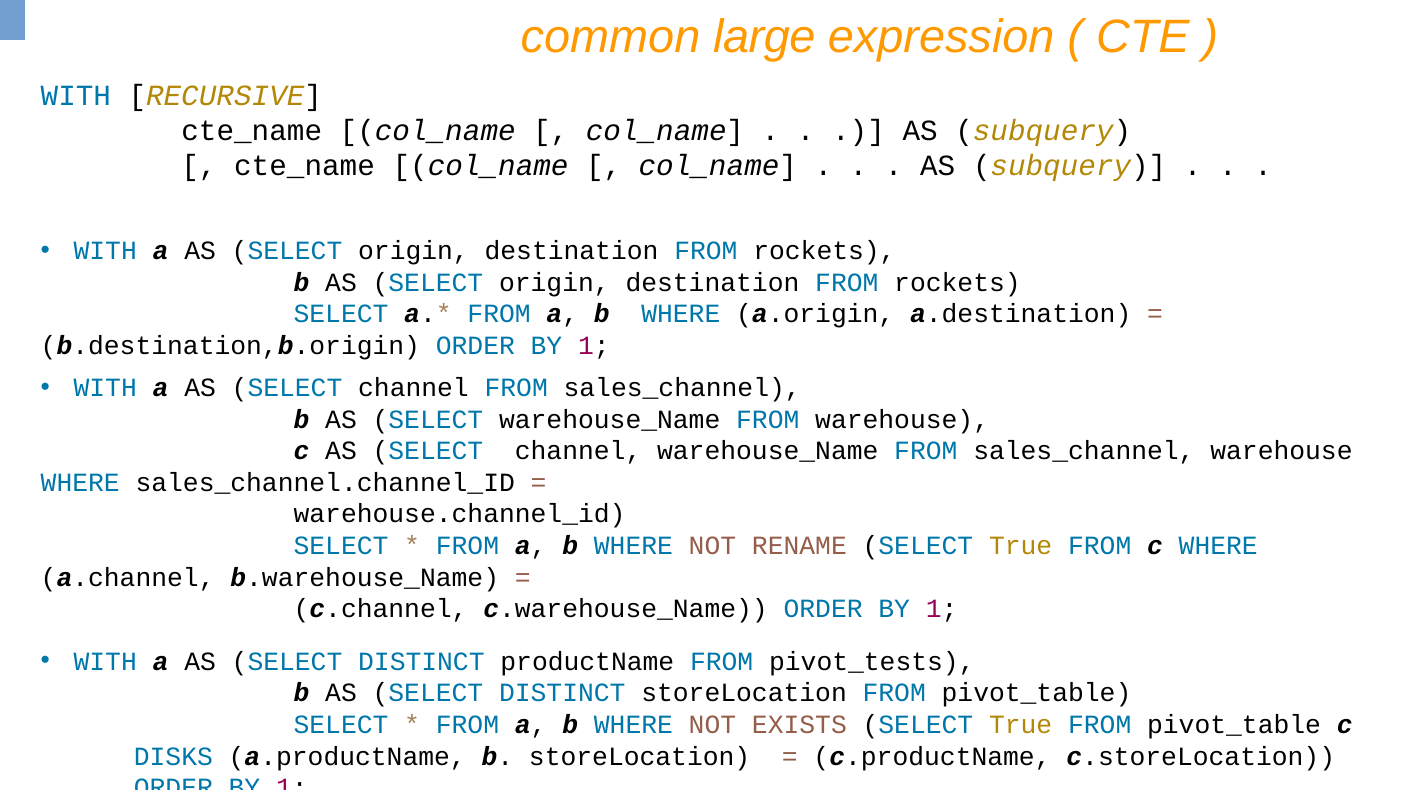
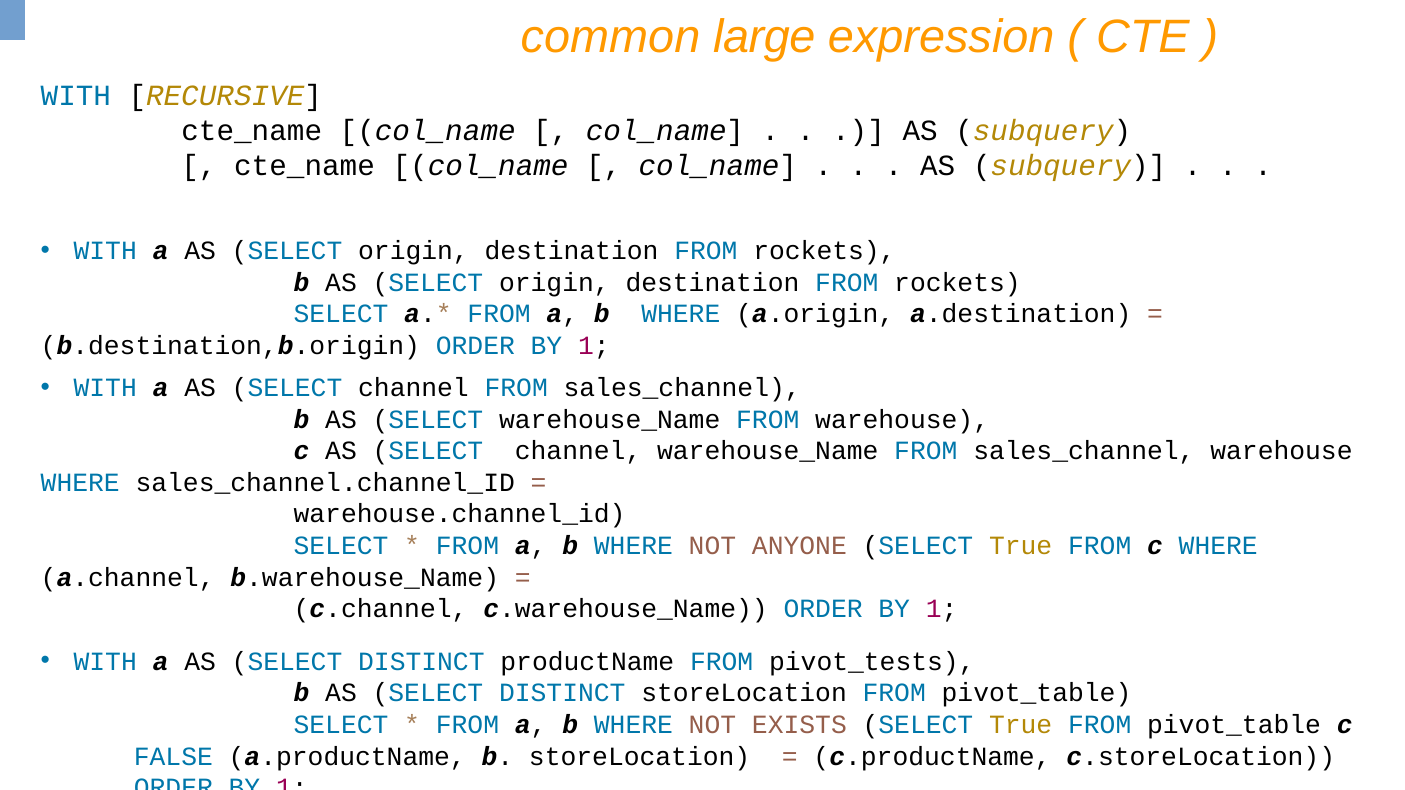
RENAME: RENAME -> ANYONE (799, 546)
DISKS: DISKS -> FALSE (173, 757)
